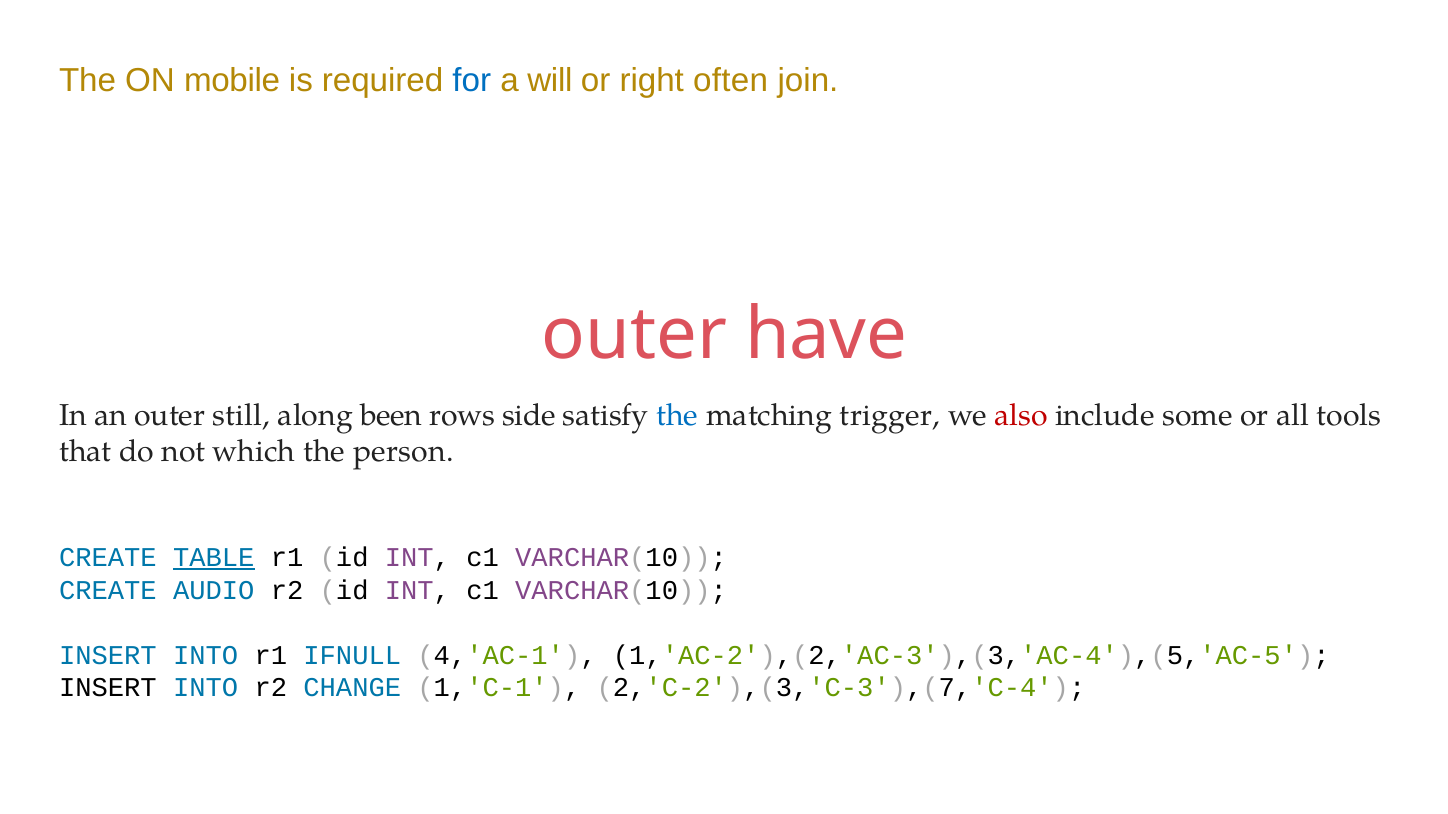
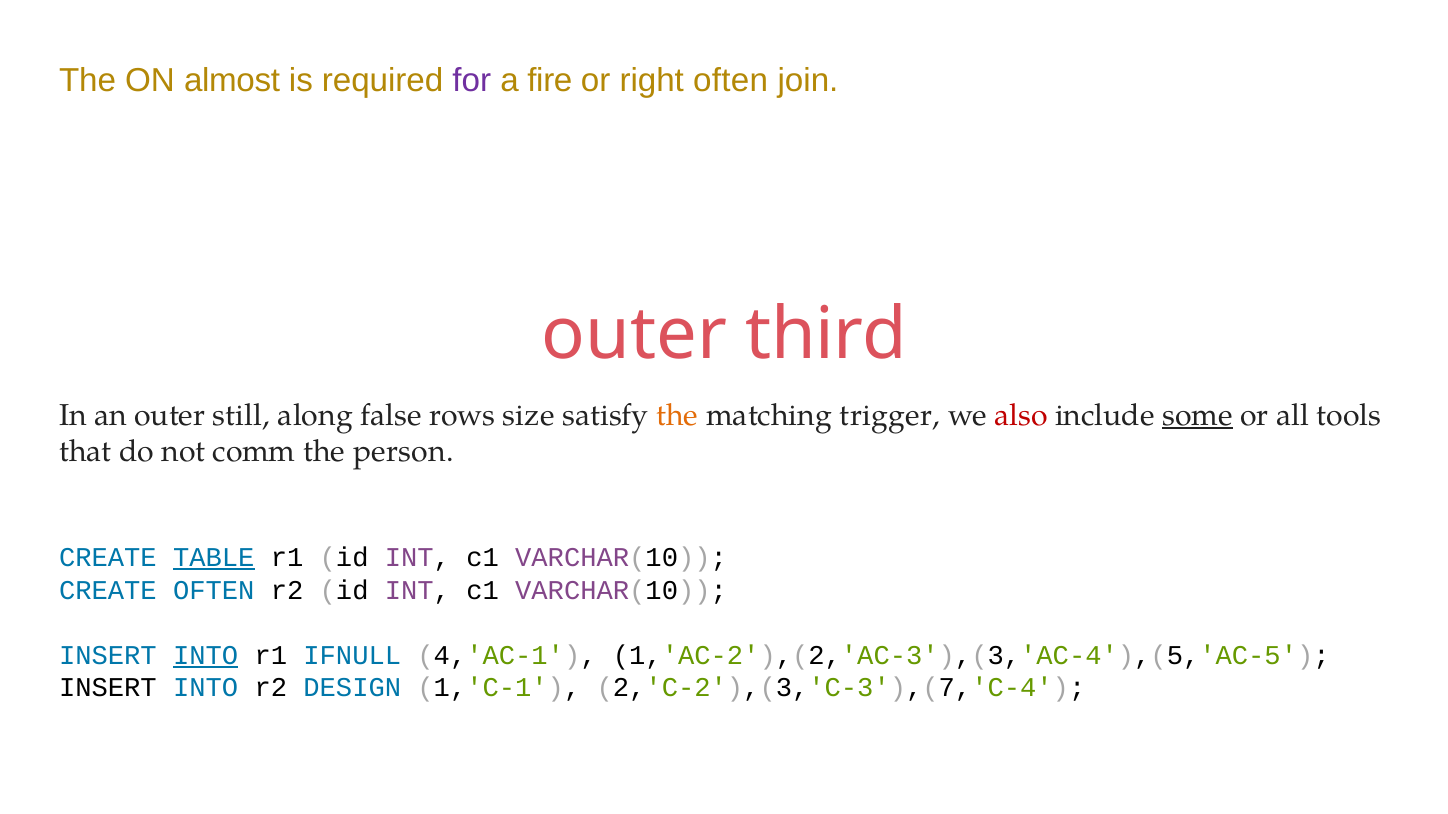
mobile: mobile -> almost (232, 81)
for colour: blue -> purple (472, 81)
will: will -> fire (550, 81)
have: have -> third (826, 334)
been: been -> false (391, 416)
side: side -> size (529, 416)
the colour: blue -> orange (677, 416)
some underline: none -> present (1197, 416)
which: which -> comm (254, 452)
CREATE AUDIO: AUDIO -> OFTEN (214, 591)
INTO underline: none -> present (206, 656)
CHANGE: CHANGE -> DESIGN (352, 688)
